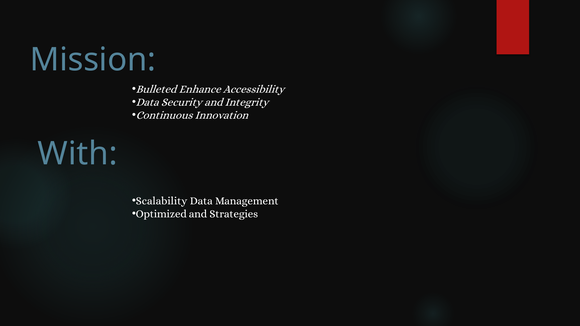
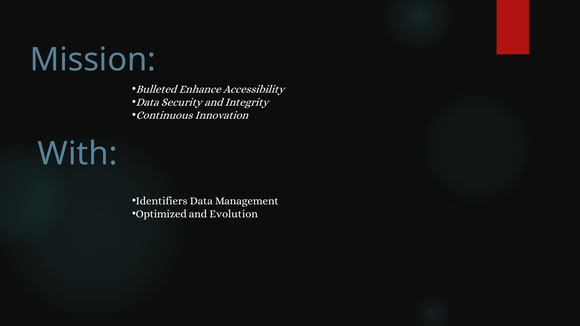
Scalability: Scalability -> Identifiers (162, 201)
Strategies: Strategies -> Evolution (234, 214)
